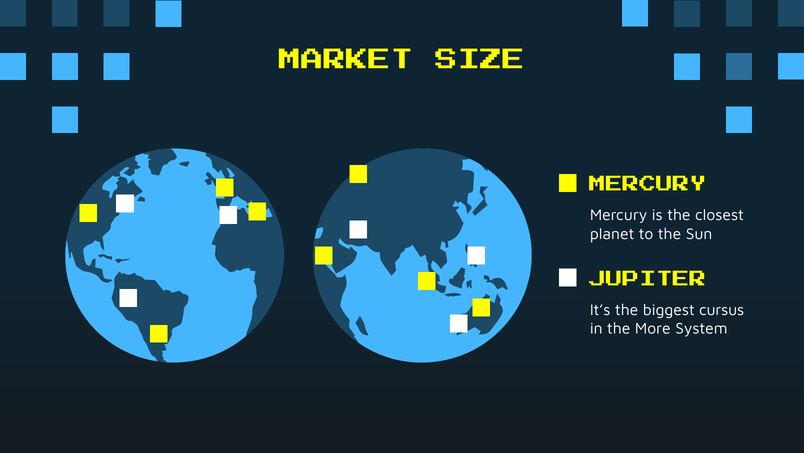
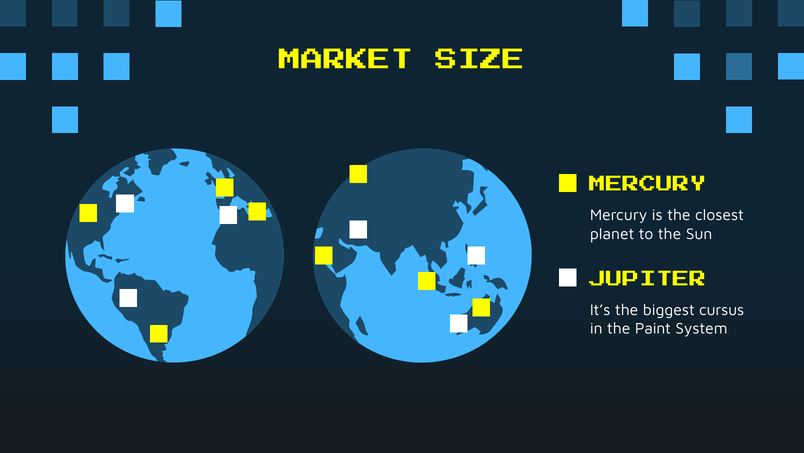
More: More -> Paint (653, 328)
